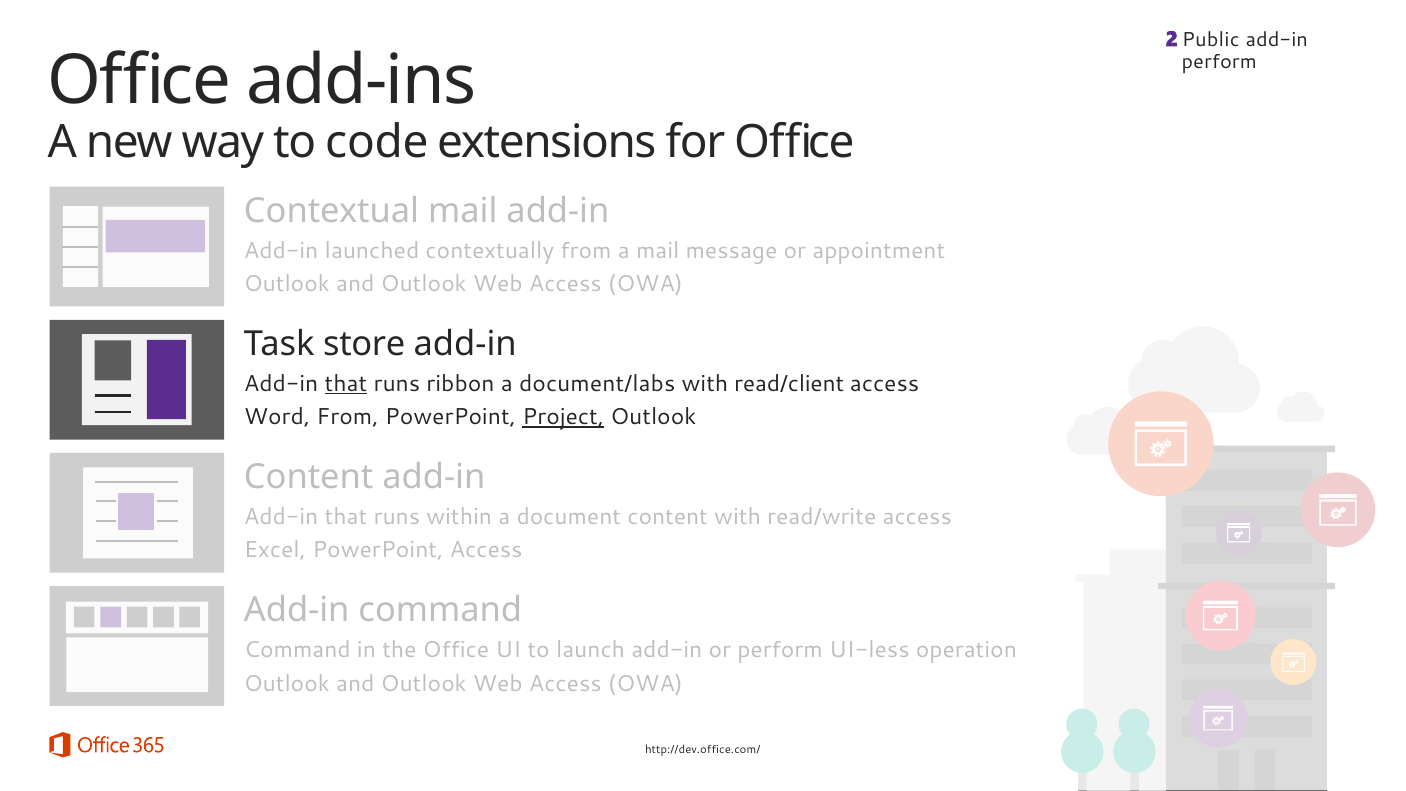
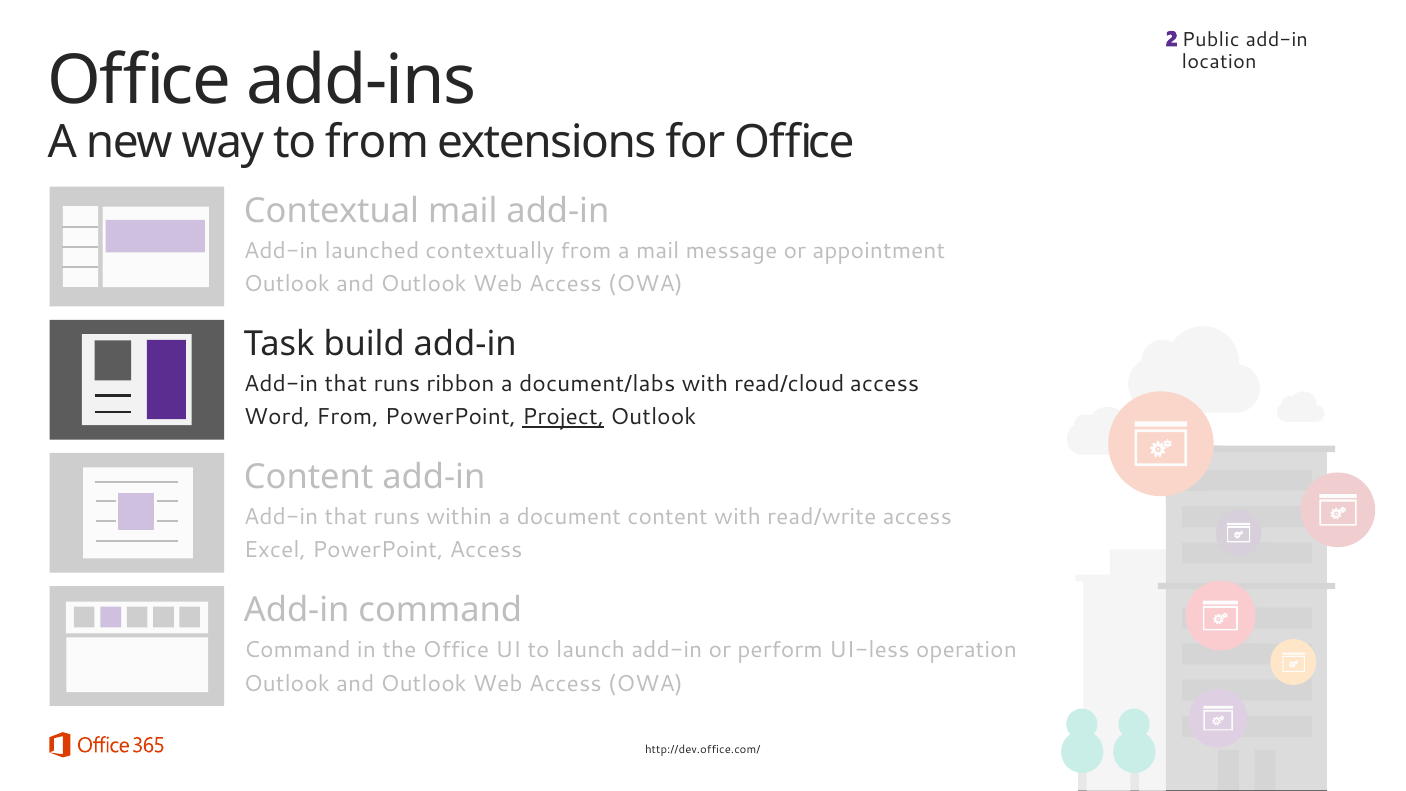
perform: perform -> location (1219, 62)
to code: code -> from (377, 143)
store: store -> build (364, 344)
that underline: present -> none (346, 384)
read/client: read/client -> read/cloud (789, 384)
